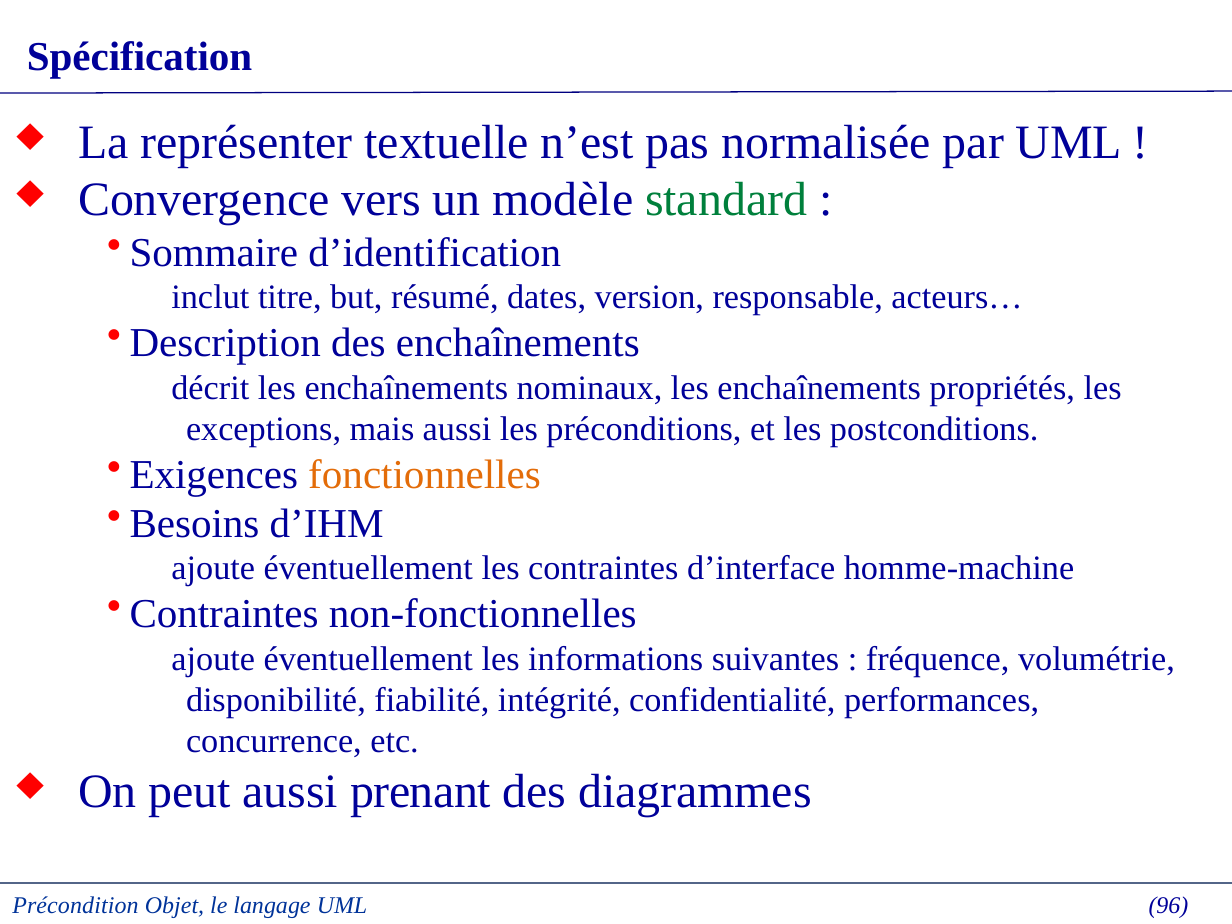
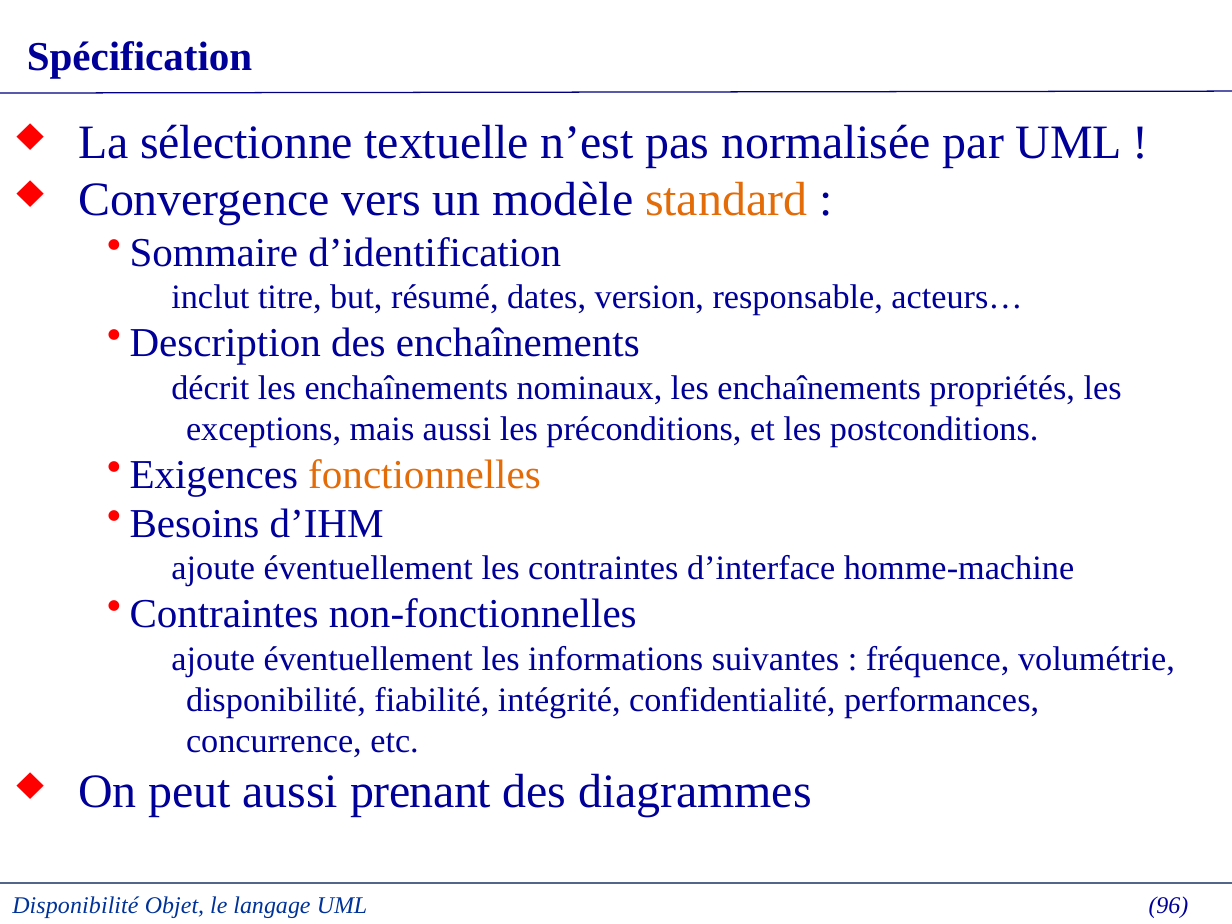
représenter: représenter -> sélectionne (247, 142)
standard colour: green -> orange (726, 200)
Précondition: Précondition -> Disponibilité (75, 905)
